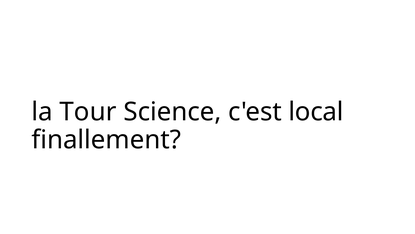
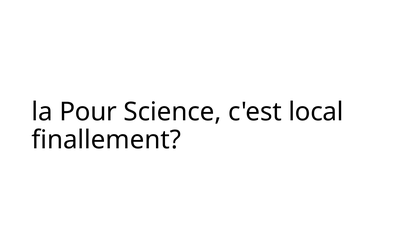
Tour: Tour -> Pour (88, 112)
